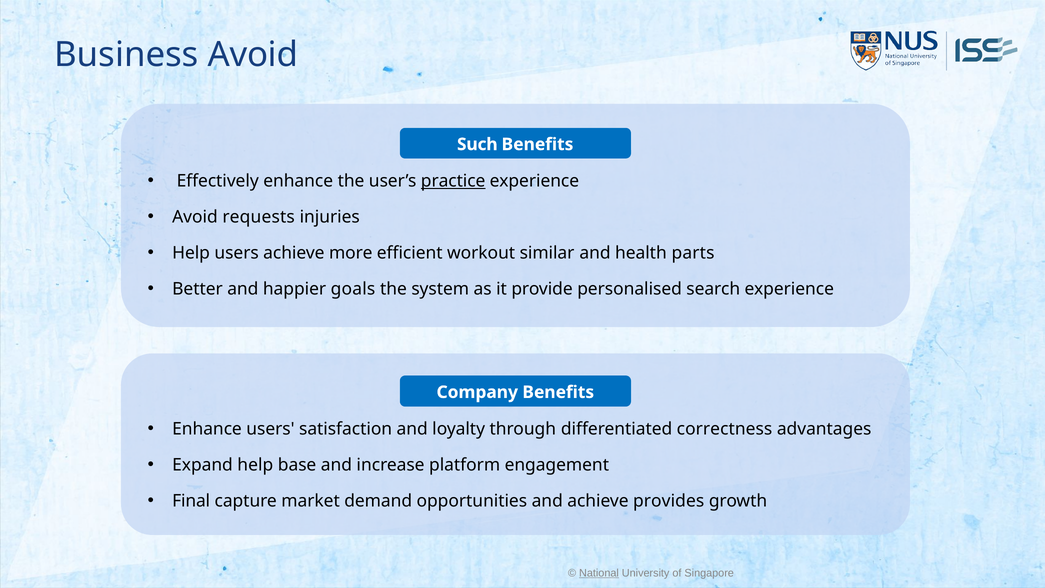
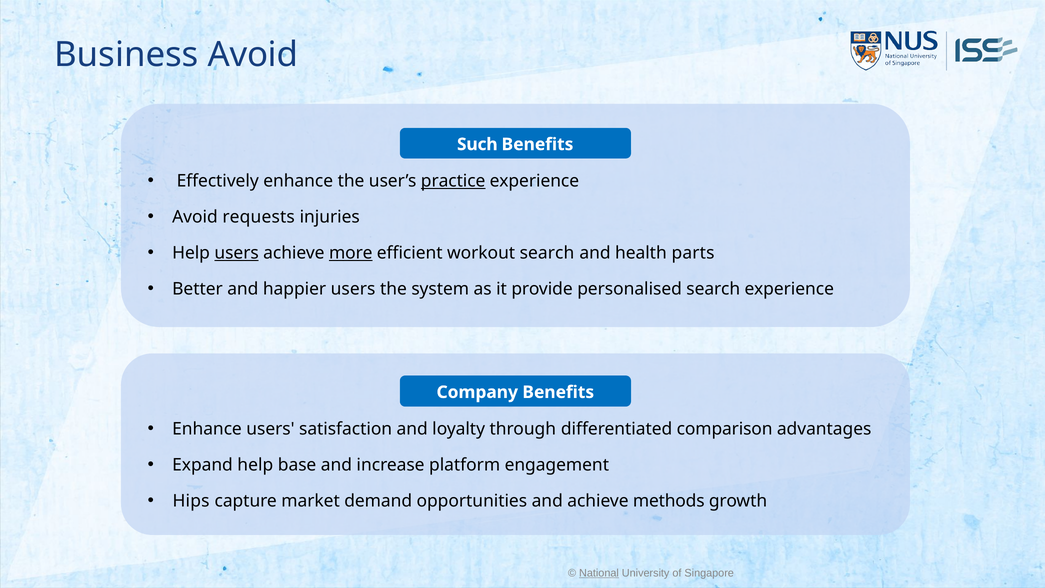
users underline: none -> present (237, 253)
more underline: none -> present (351, 253)
workout similar: similar -> search (547, 253)
happier goals: goals -> users (353, 289)
correctness: correctness -> comparison (725, 429)
Final: Final -> Hips (191, 501)
provides: provides -> methods (669, 501)
